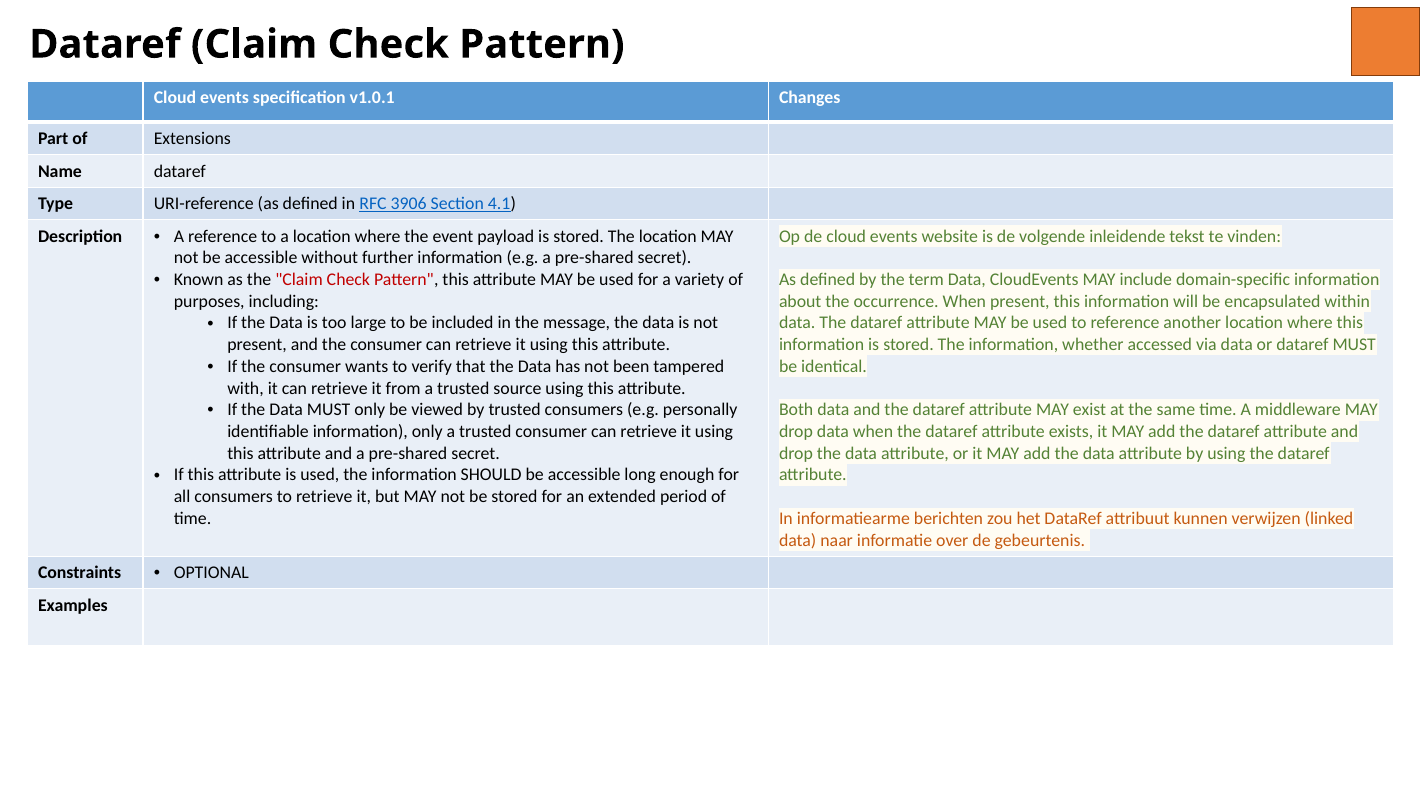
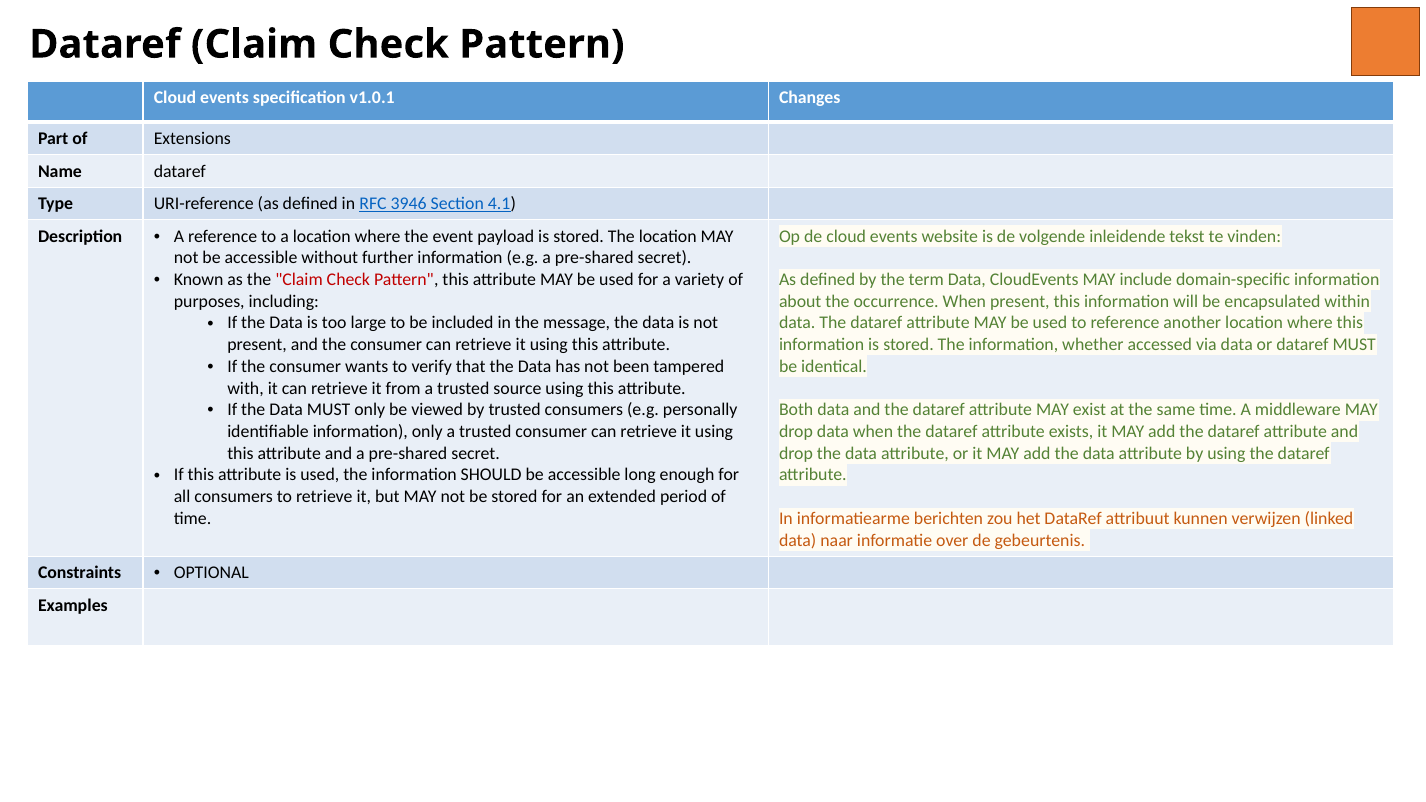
3906: 3906 -> 3946 (409, 204)
